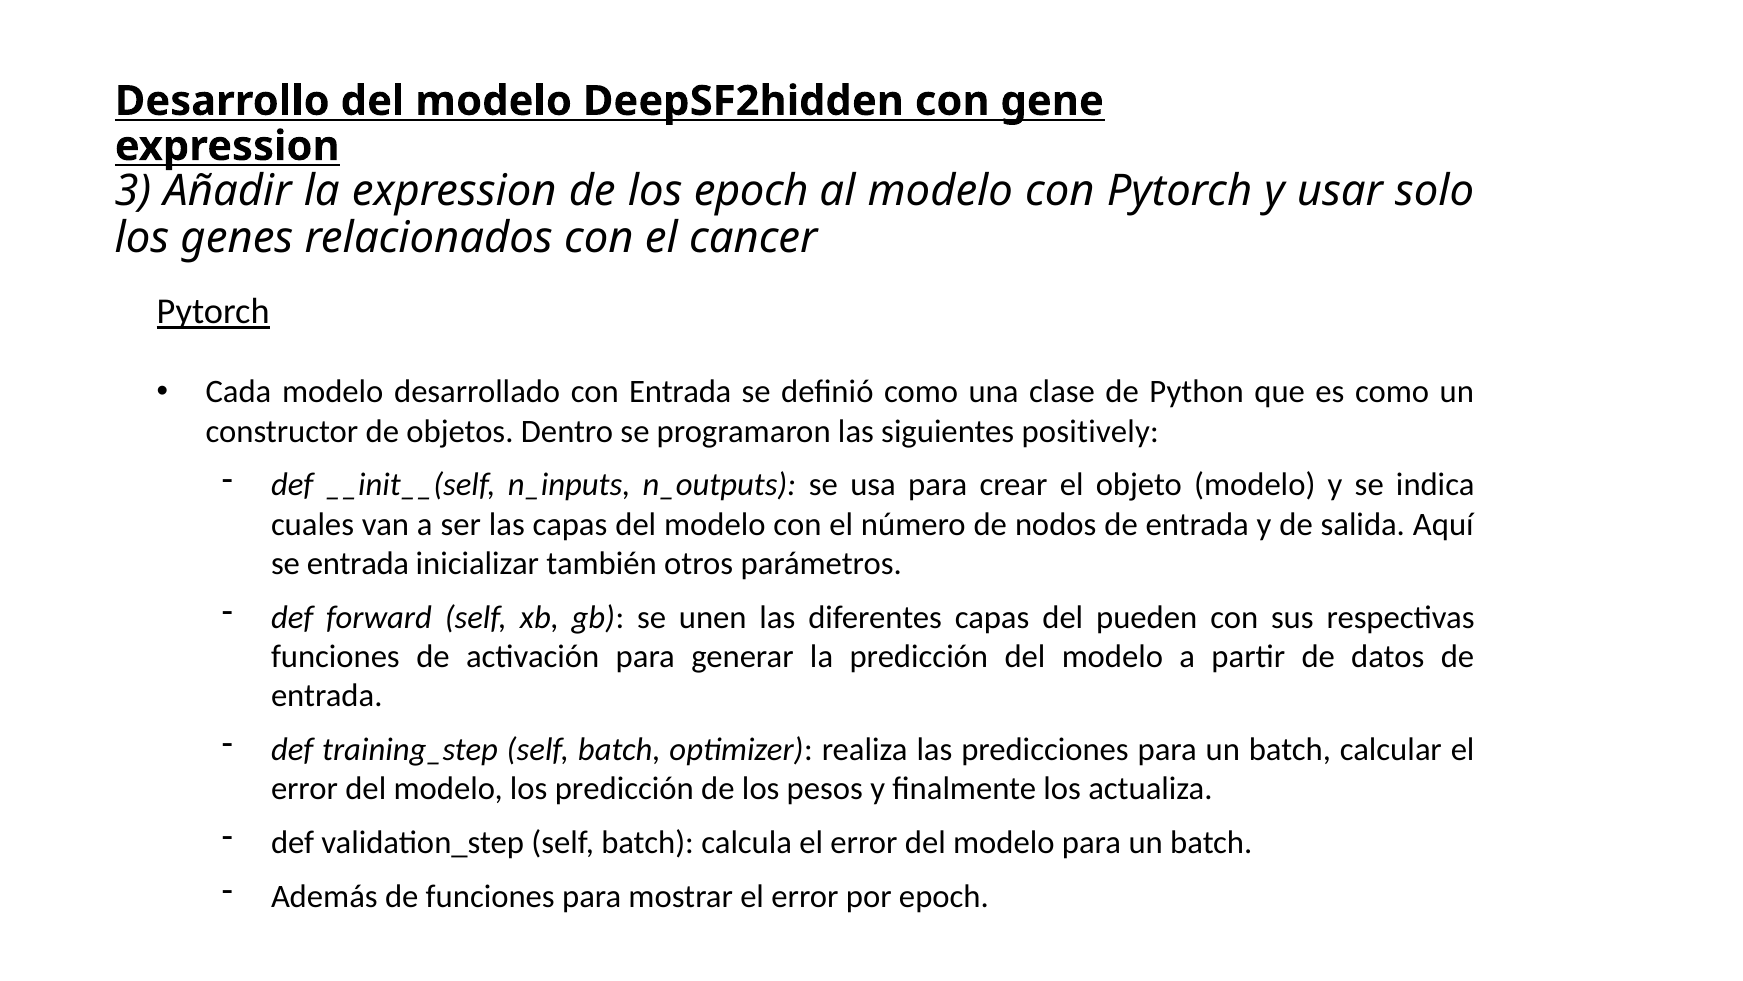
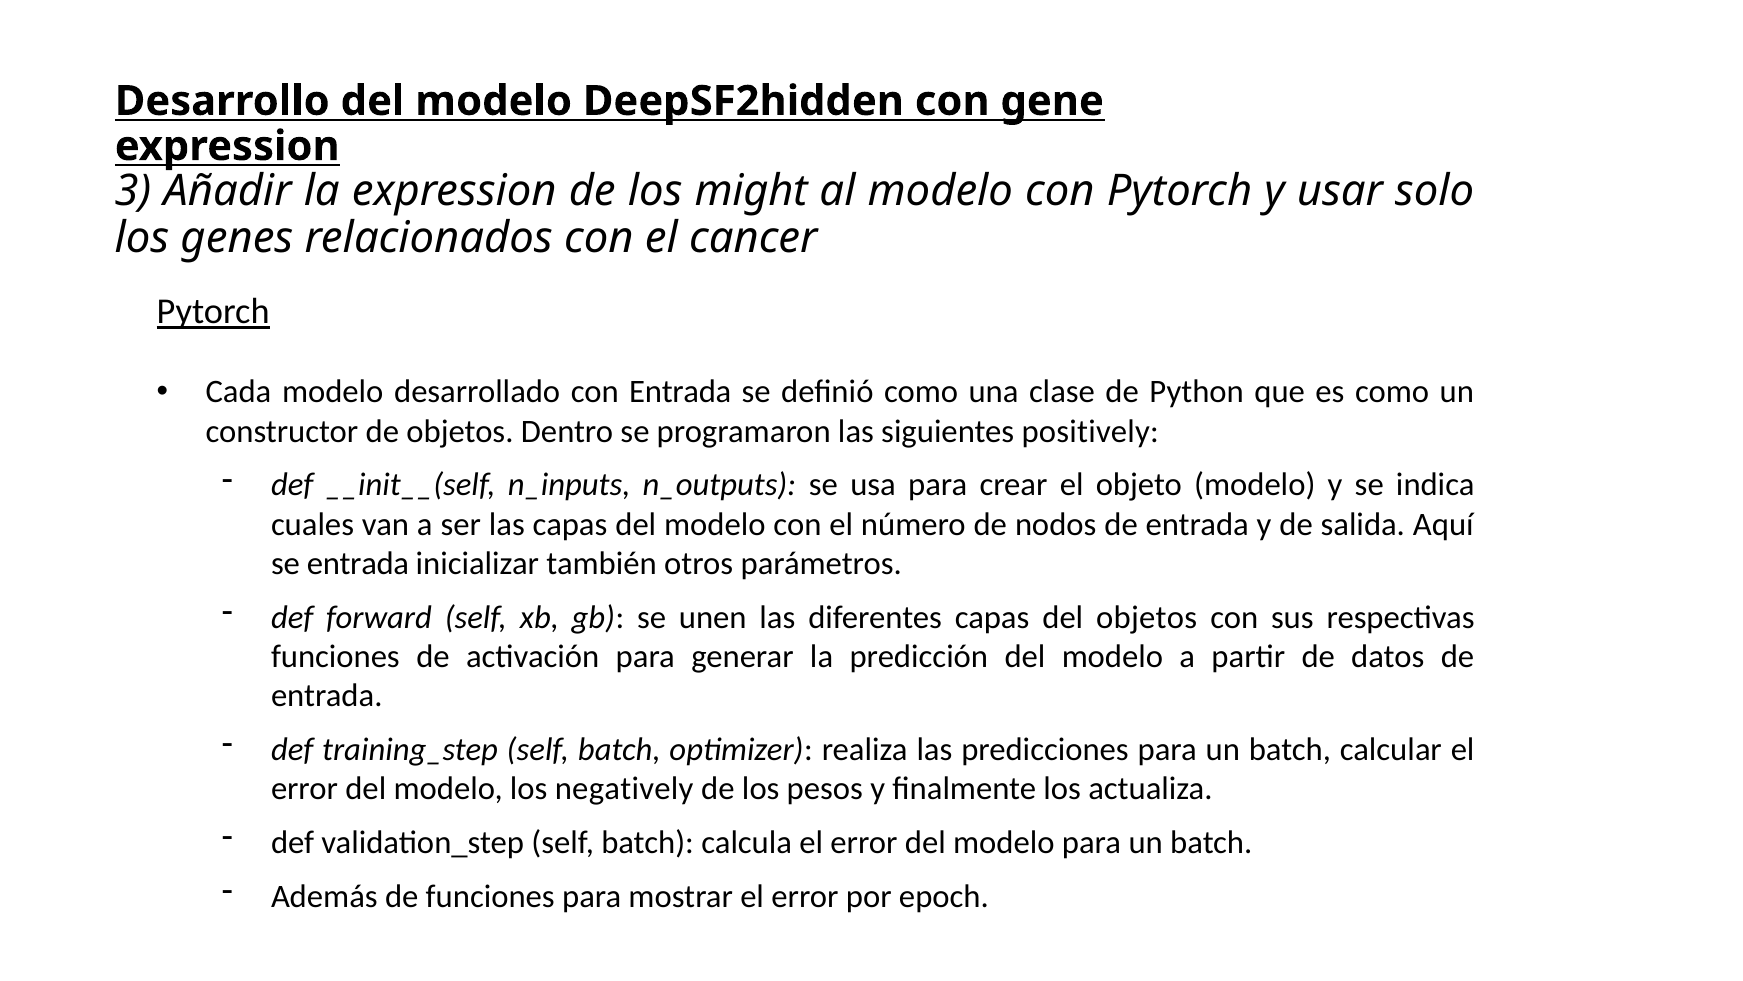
los epoch: epoch -> might (751, 191)
del pueden: pueden -> objetos (1147, 617)
los predicción: predicción -> negatively (624, 788)
